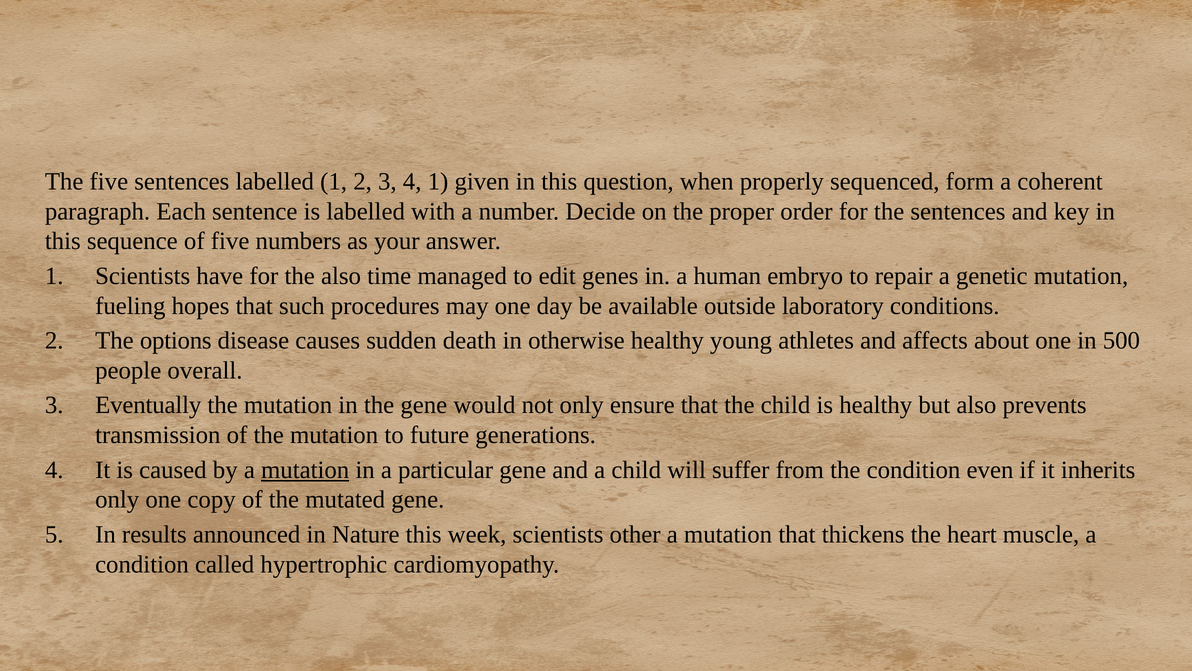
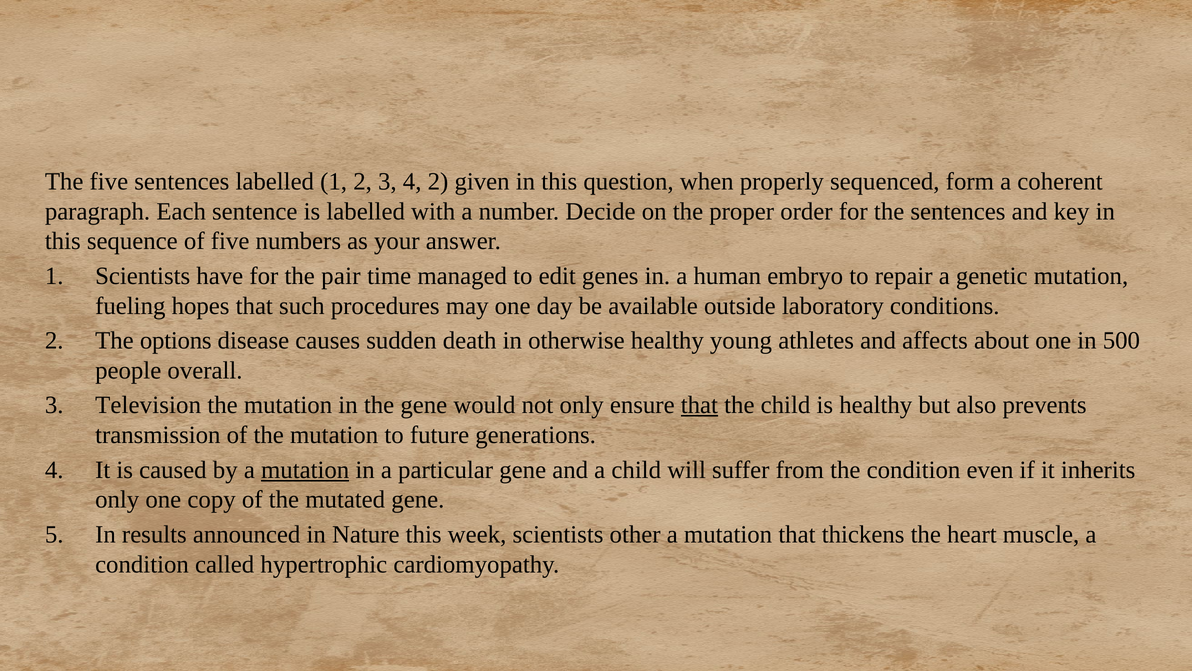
4 1: 1 -> 2 (438, 181)
the also: also -> pair (341, 276)
Eventually: Eventually -> Television (148, 405)
that underline: none -> present (699, 405)
